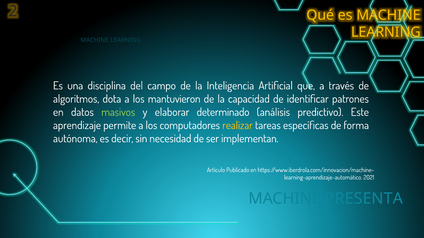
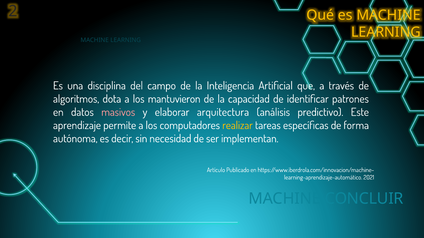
masivos colour: light green -> pink (118, 112)
determinado: determinado -> arquitectura (223, 112)
PRESENTA: PRESENTA -> CONCLUIR (364, 199)
